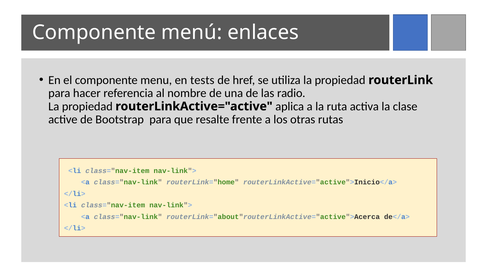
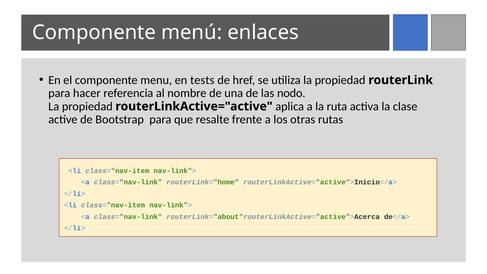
radio: radio -> nodo (291, 93)
